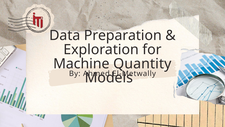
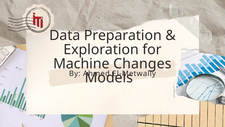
Quantity: Quantity -> Changes (142, 63)
